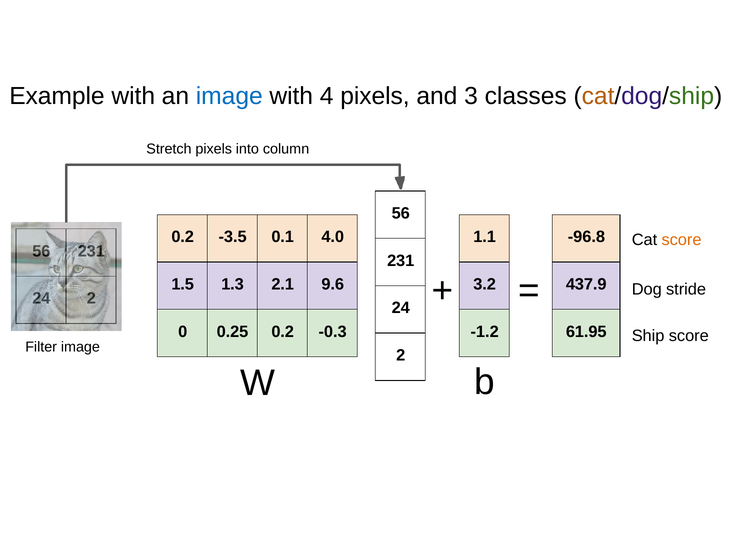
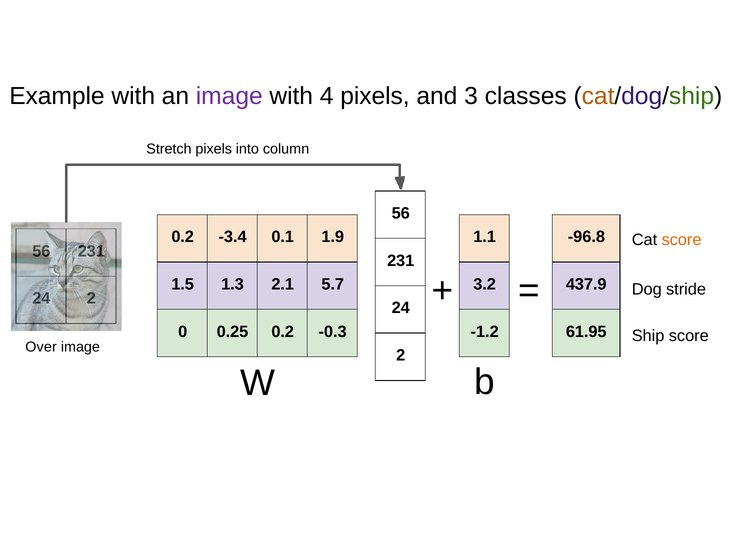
image colour: blue -> purple (229, 96)
-3.5: -3.5 -> -3.4 (233, 237)
4.0: 4.0 -> 1.9 (333, 237)
9.6: 9.6 -> 5.7 (333, 285)
Filter: Filter -> Over (41, 347)
